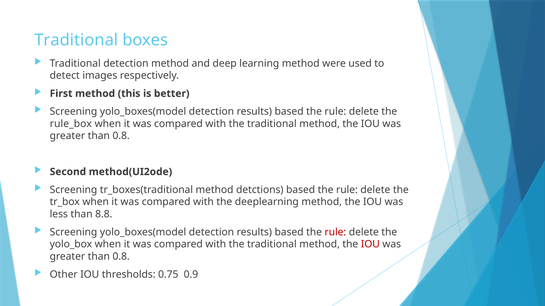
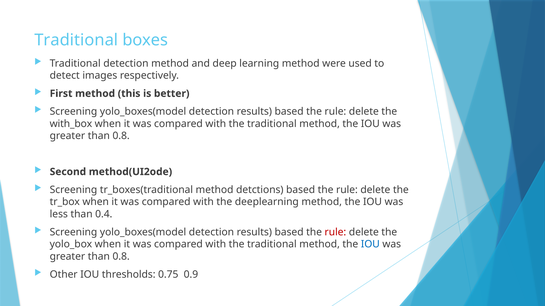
rule_box: rule_box -> with_box (71, 124)
8.8: 8.8 -> 0.4 (104, 215)
IOU colour: red -> blue (370, 245)
